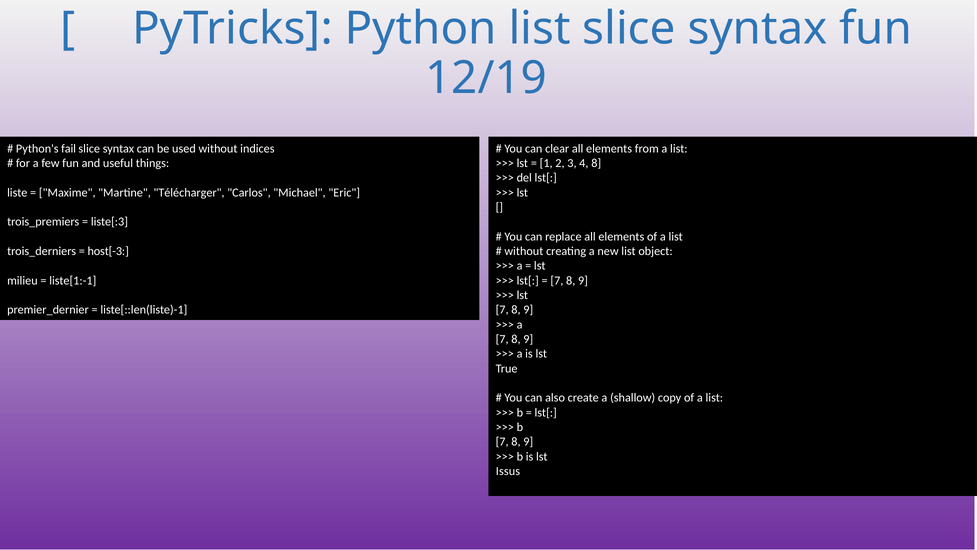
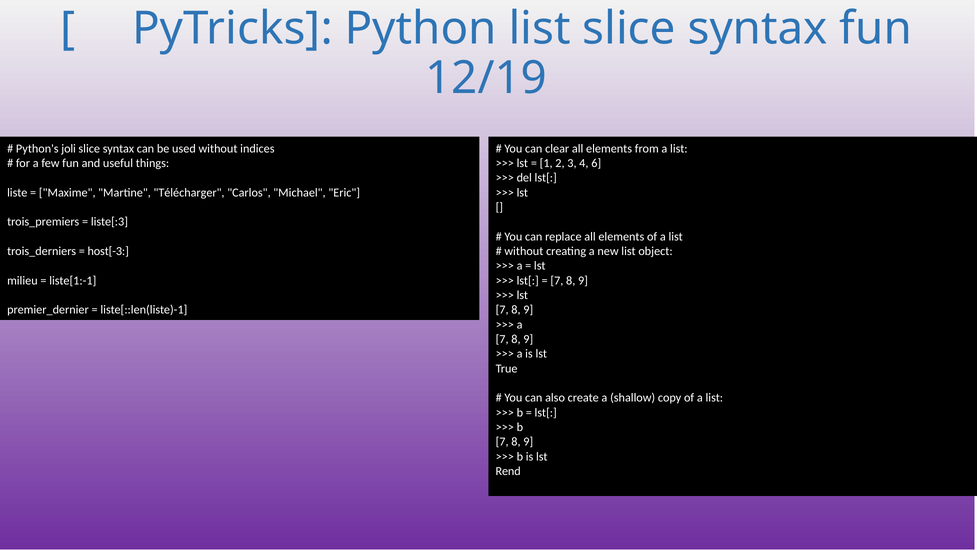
fail: fail -> joli (69, 148)
4 8: 8 -> 6 (596, 163)
Issus: Issus -> Rend (508, 471)
